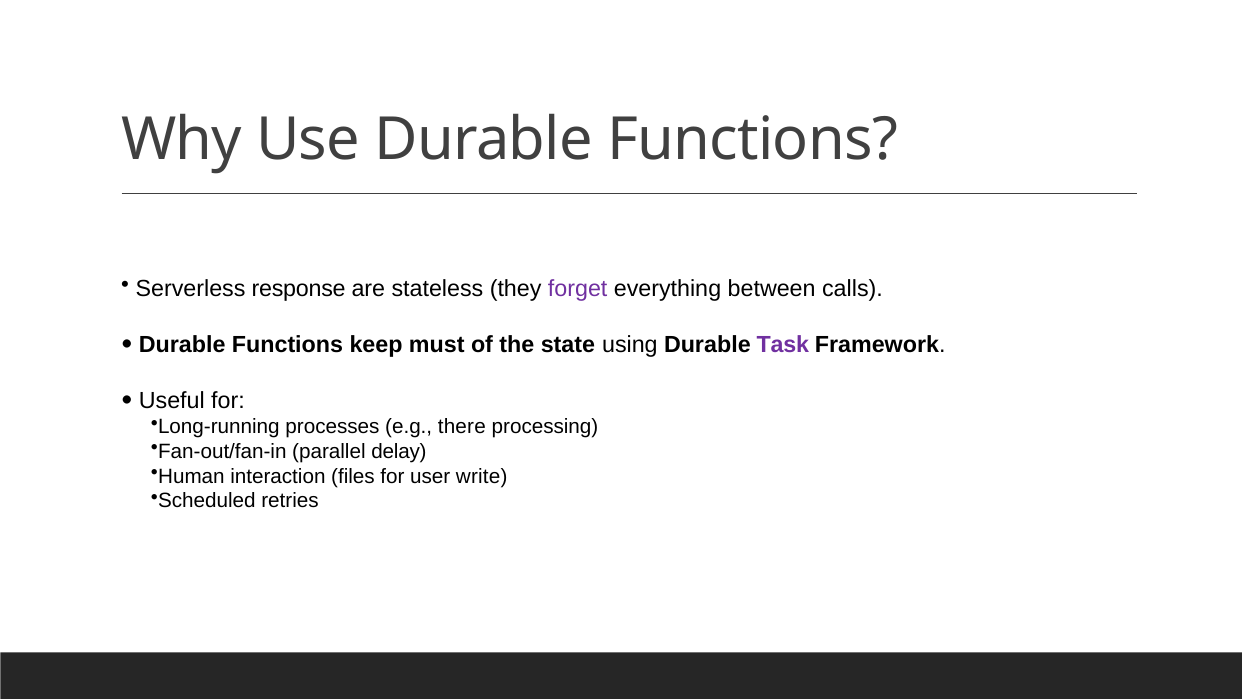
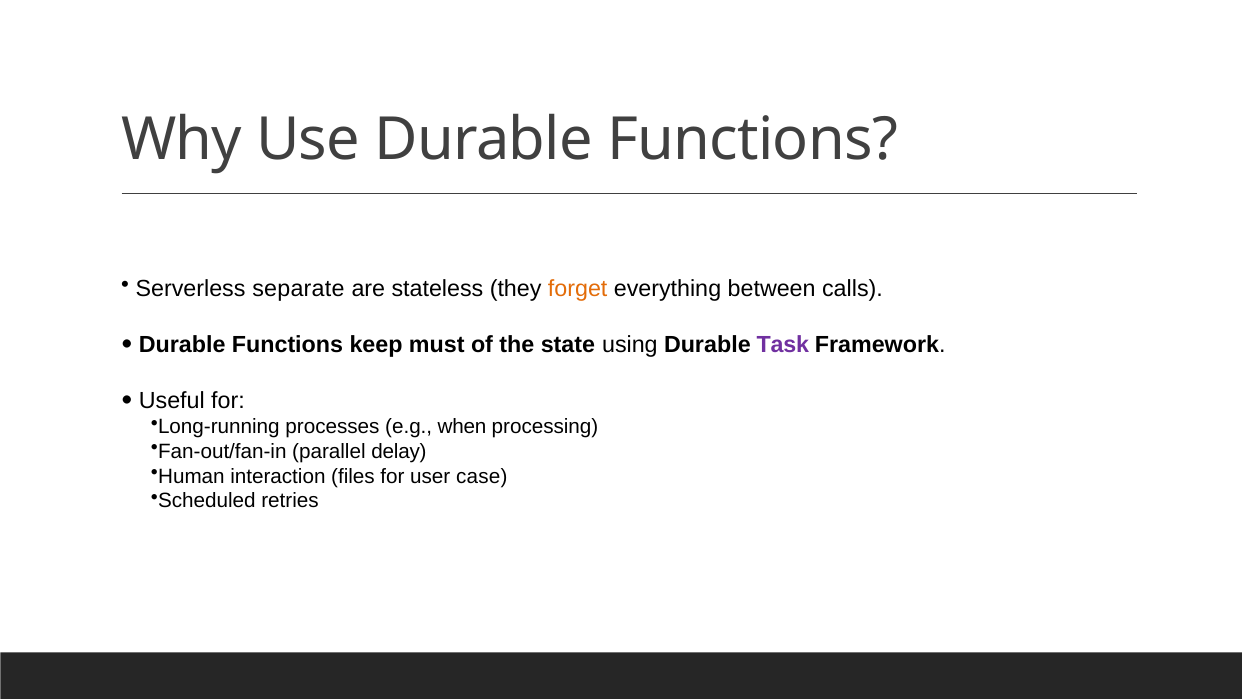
response: response -> separate (298, 288)
forget colour: purple -> orange (578, 288)
there: there -> when (462, 426)
write: write -> case (482, 476)
